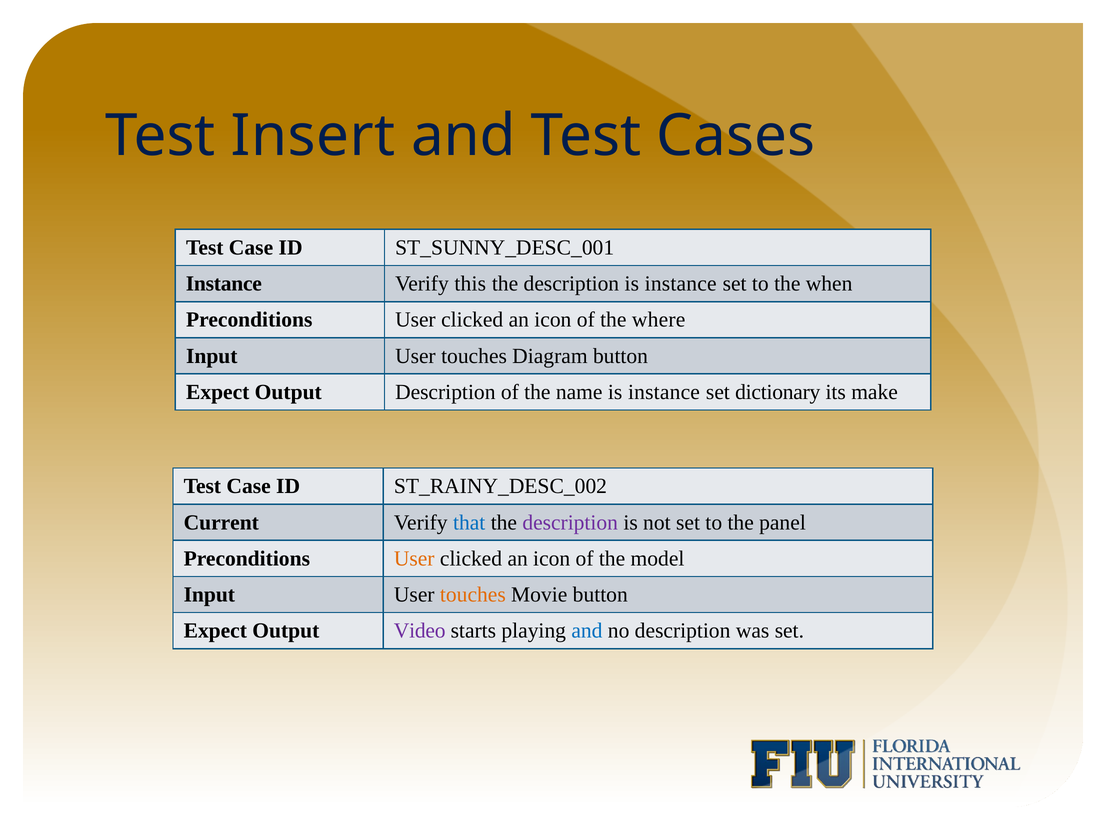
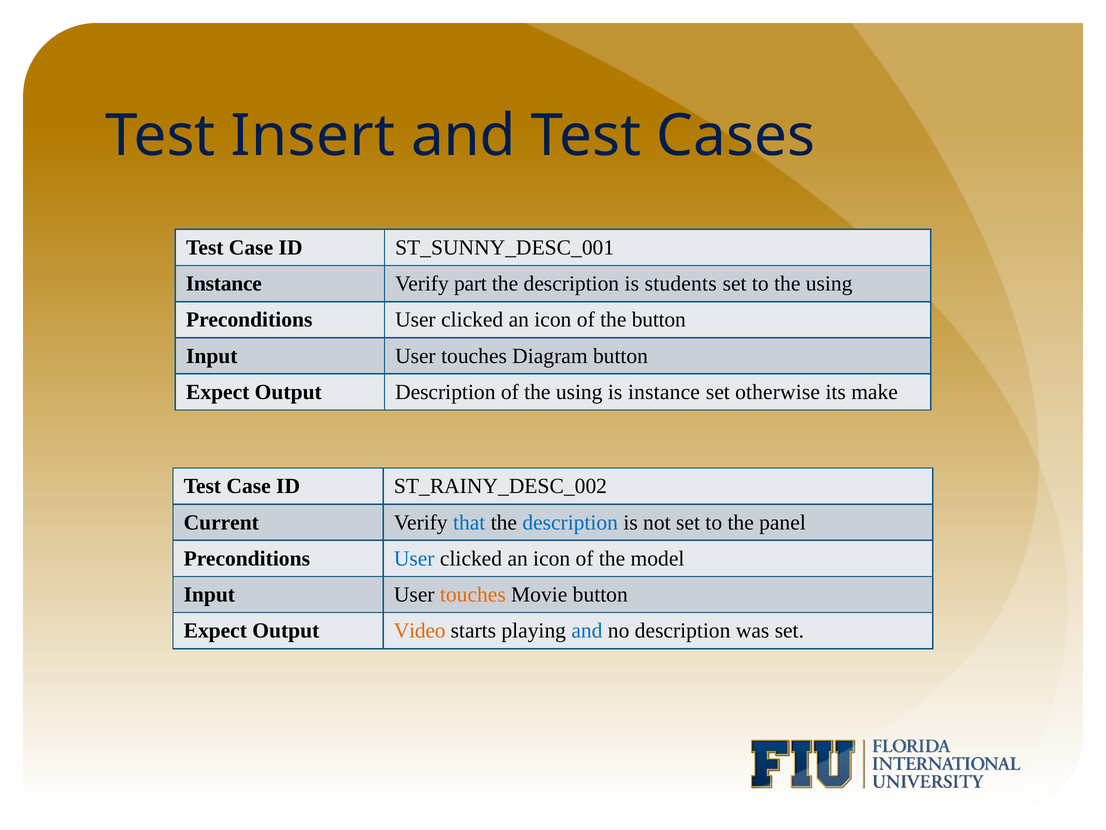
this: this -> part (470, 284)
description is instance: instance -> students (681, 284)
to the when: when -> using (829, 284)
the where: where -> button (659, 320)
of the name: name -> using (579, 392)
dictionary: dictionary -> otherwise (778, 392)
description colour: purple -> blue (570, 522)
User colour: orange -> blue (414, 558)
Video colour: purple -> orange (420, 630)
